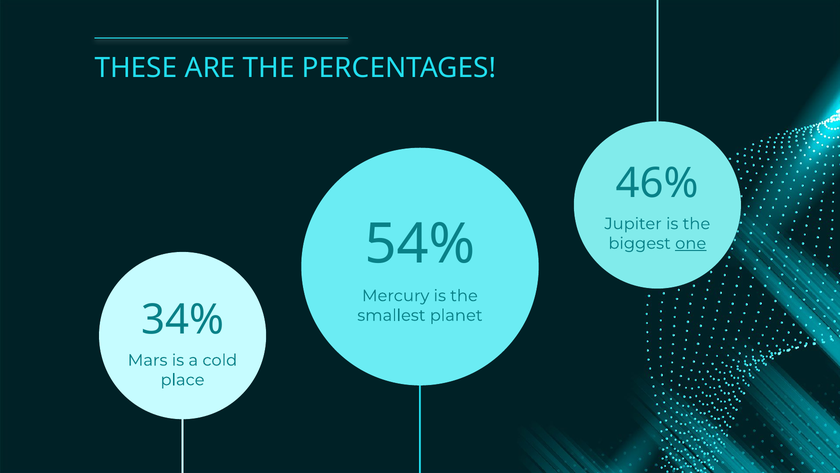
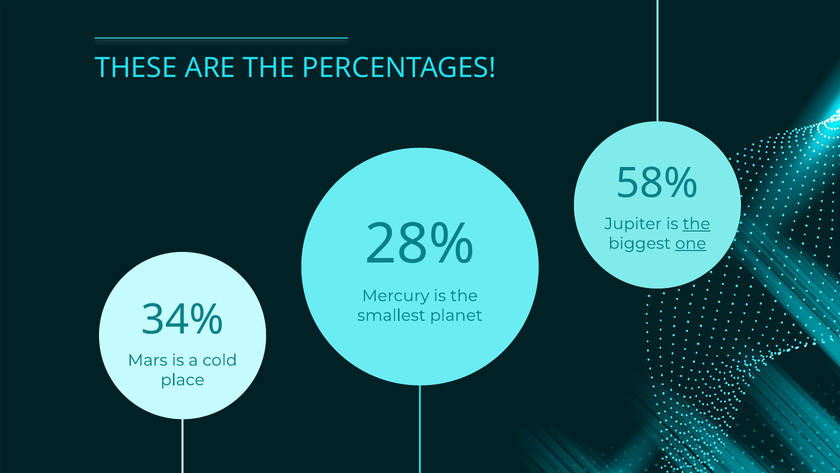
46%: 46% -> 58% (657, 183)
the underline: none -> present (696, 224)
54%: 54% -> 28% (420, 244)
